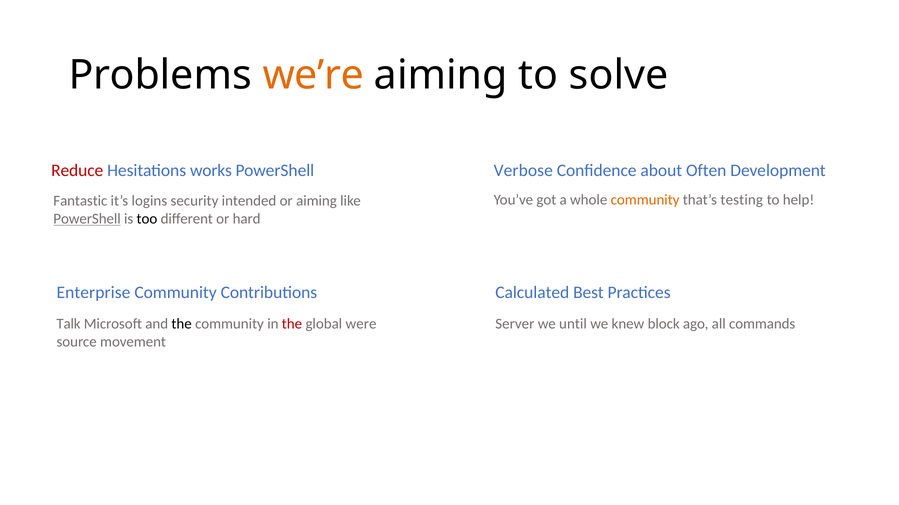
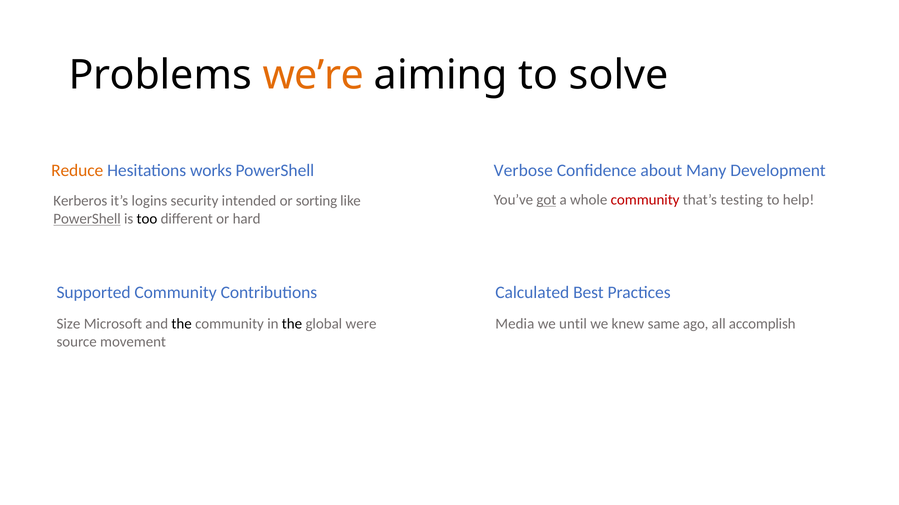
Reduce colour: red -> orange (77, 171)
Often: Often -> Many (706, 171)
got underline: none -> present (546, 200)
community colour: orange -> red (645, 200)
Fantastic: Fantastic -> Kerberos (80, 201)
or aiming: aiming -> sorting (317, 201)
Enterprise: Enterprise -> Supported (94, 293)
Talk: Talk -> Size (68, 324)
the colour: red -> black (292, 324)
Server: Server -> Media (515, 324)
block: block -> same (664, 324)
commands: commands -> accomplish (762, 324)
